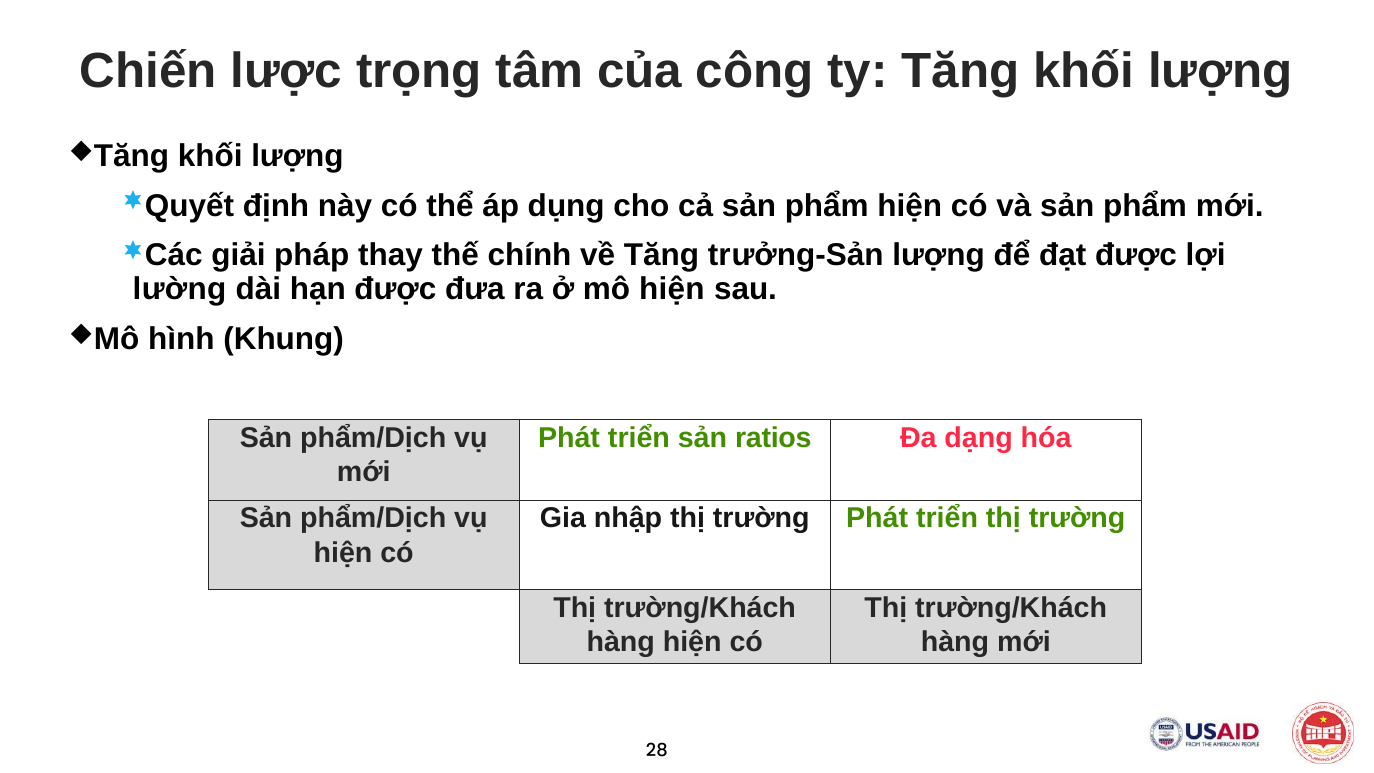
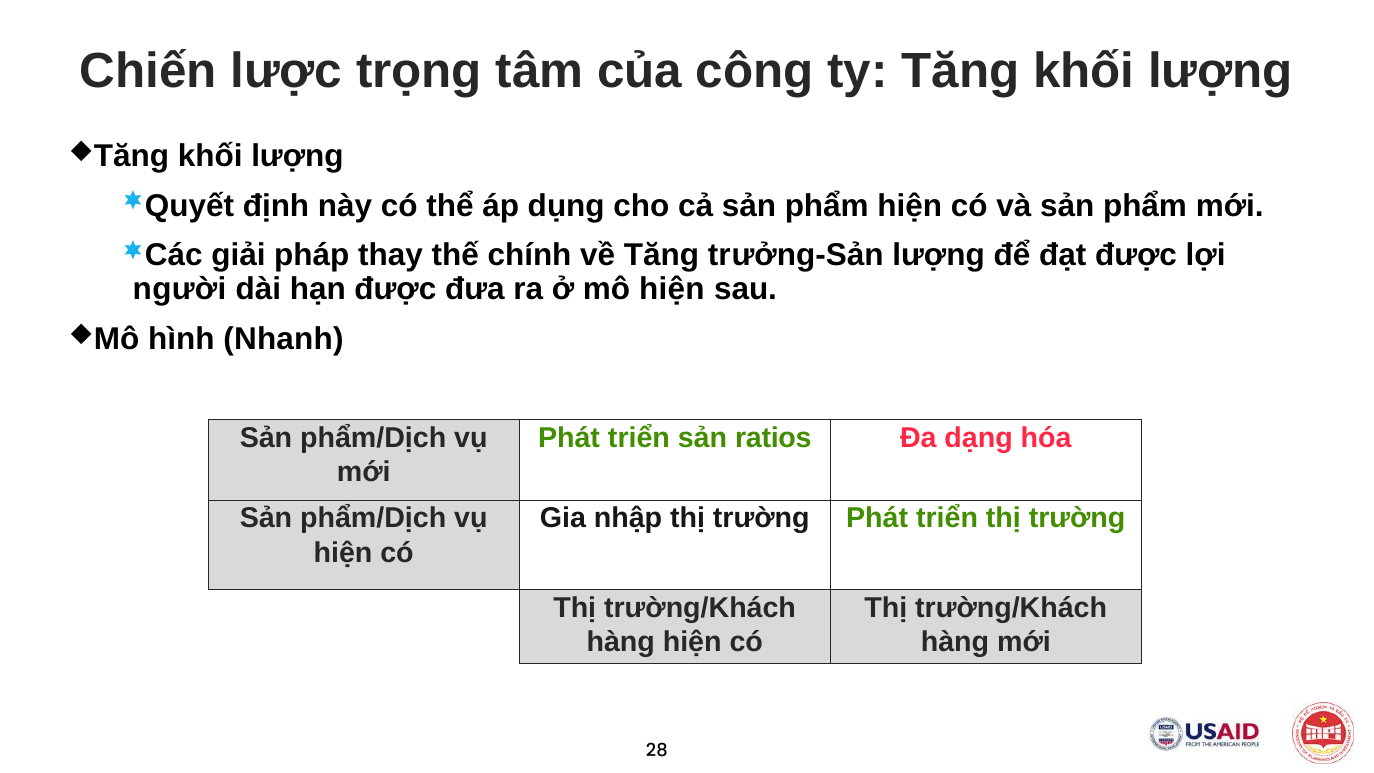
lường: lường -> người (180, 289)
Khung: Khung -> Nhanh (283, 339)
